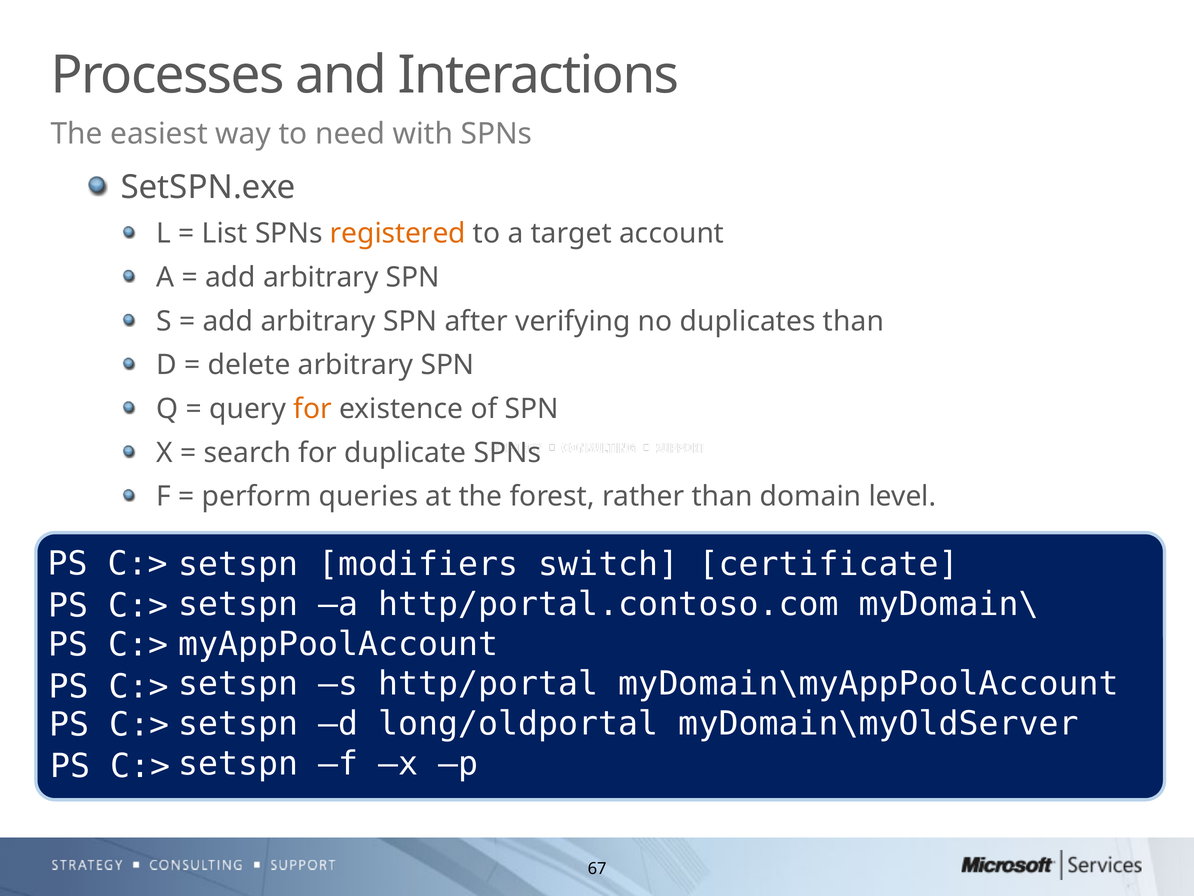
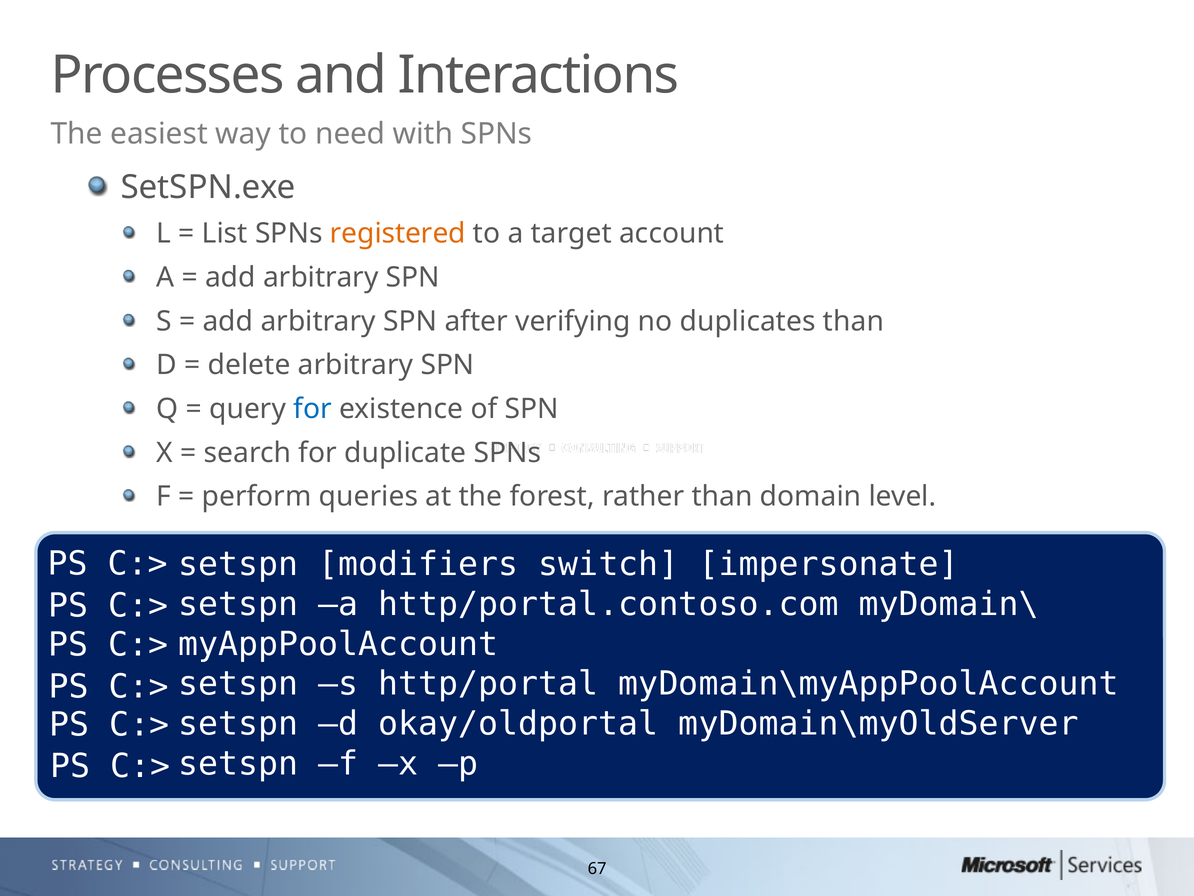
for colour: orange -> blue (313, 409)
certificate: certificate -> impersonate (829, 564)
long/oldportal: long/oldportal -> okay/oldportal (518, 723)
